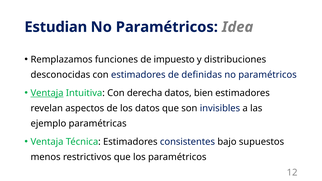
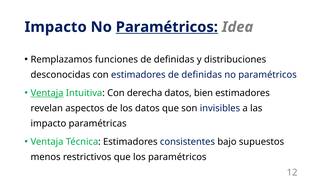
Estudian: Estudian -> Impacto (56, 27)
Paramétricos underline: none -> present (167, 27)
funciones de impuesto: impuesto -> definidas (174, 60)
ejemplo: ejemplo -> impacto (48, 124)
